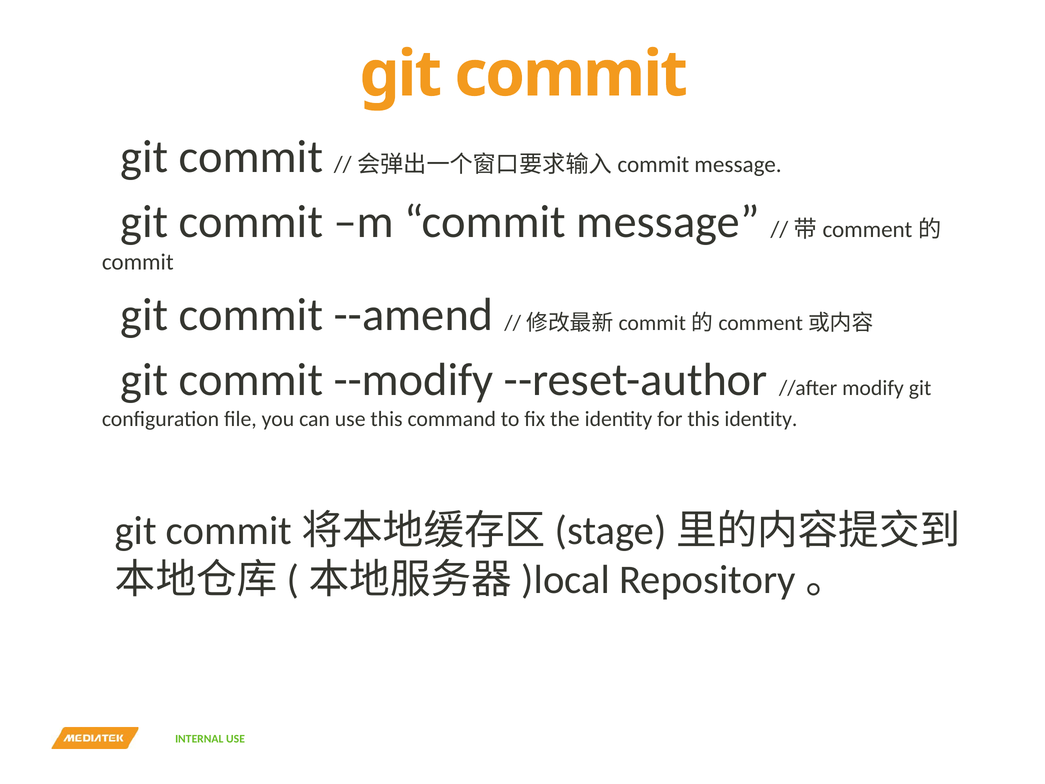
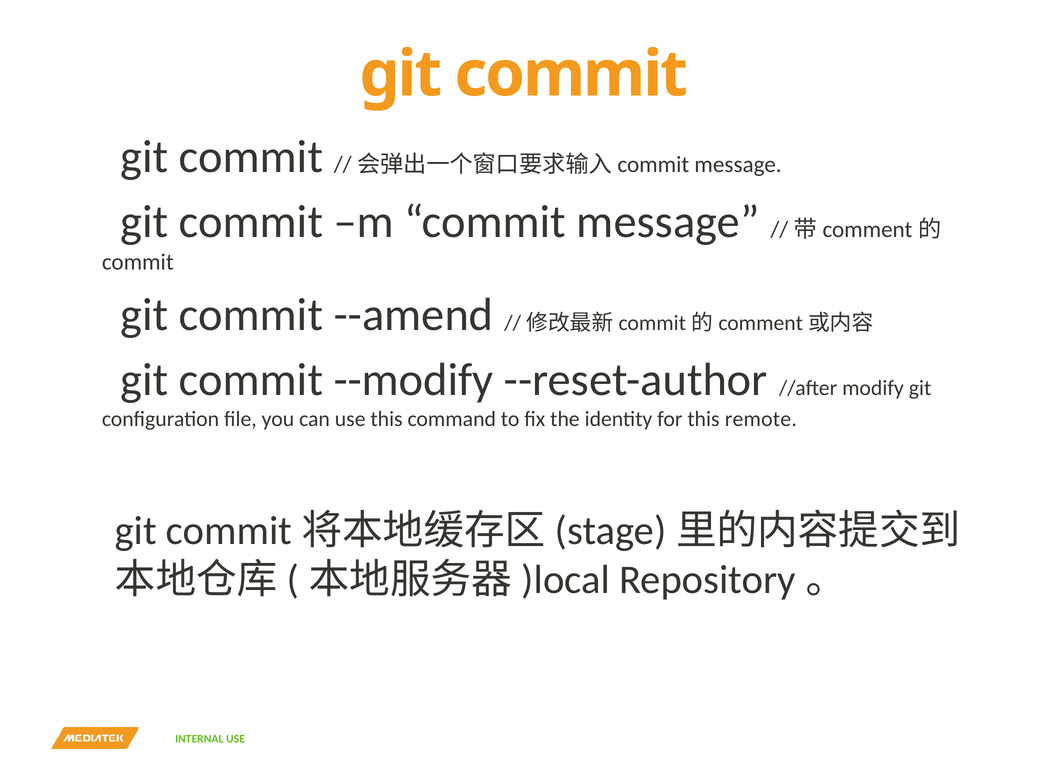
this identity: identity -> remote (761, 419)
